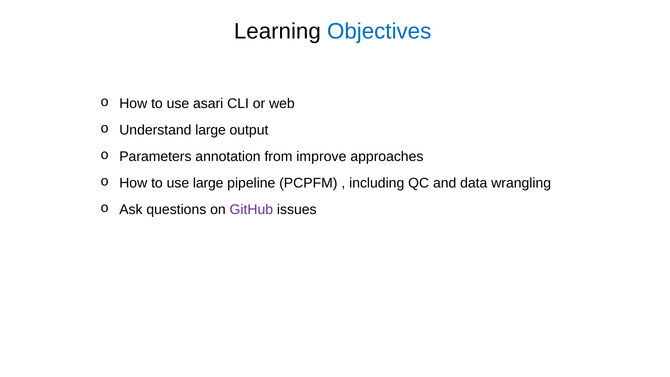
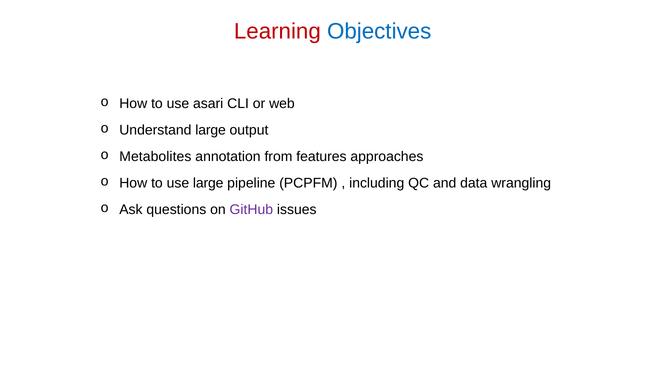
Learning colour: black -> red (277, 31)
Parameters: Parameters -> Metabolites (155, 156)
improve: improve -> features (321, 156)
